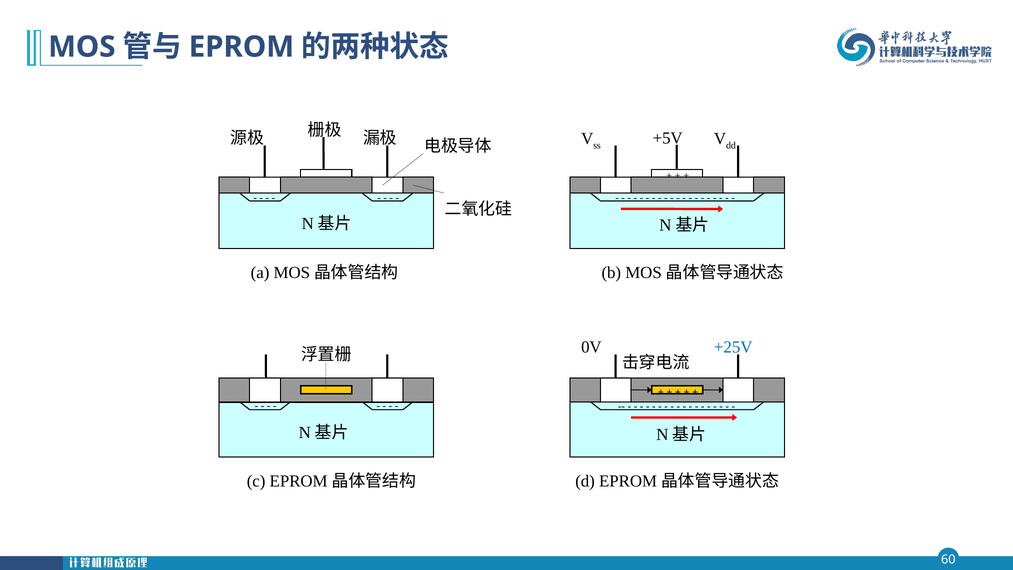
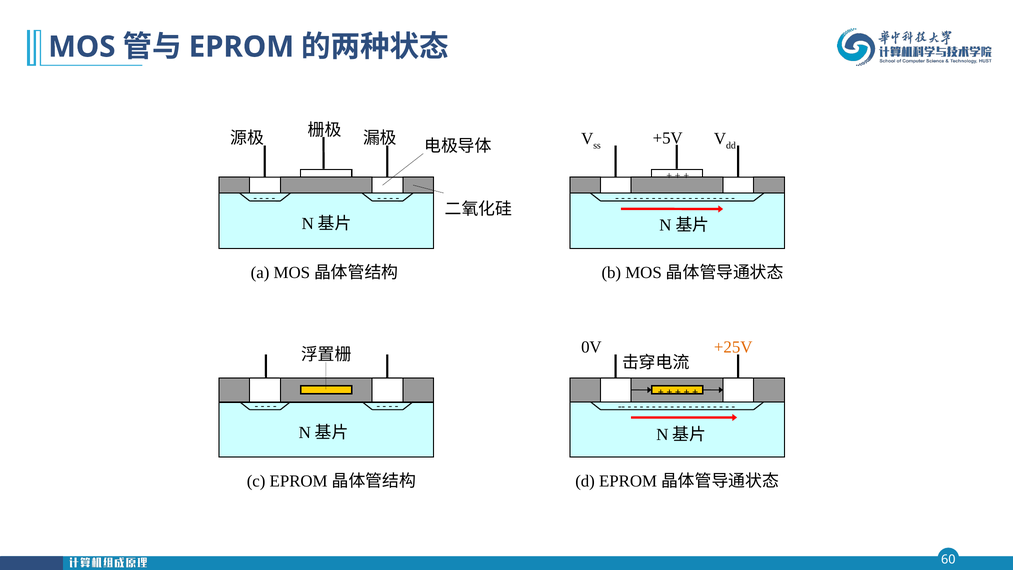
+25V colour: blue -> orange (733, 347)
